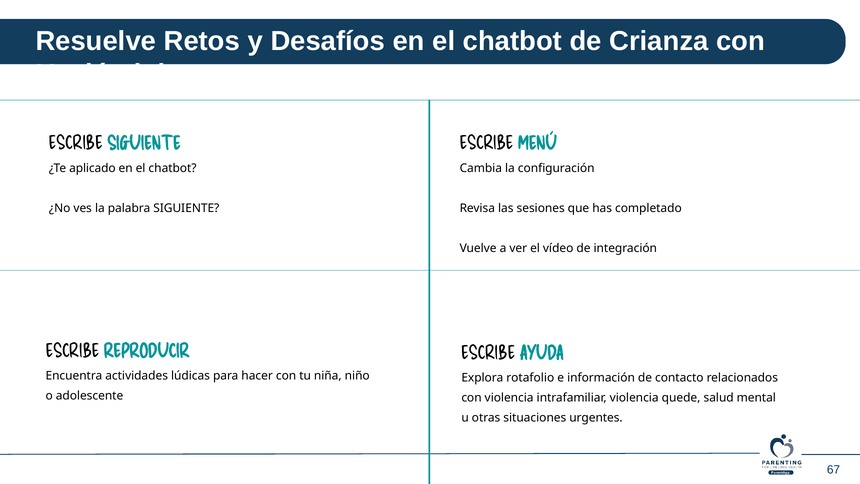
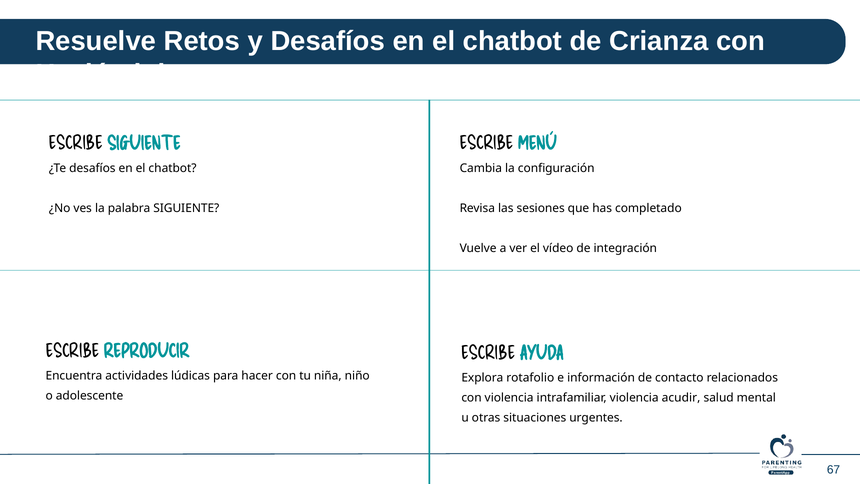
¿Te aplicado: aplicado -> desafíos (92, 168)
quede: quede -> acudir (681, 398)
